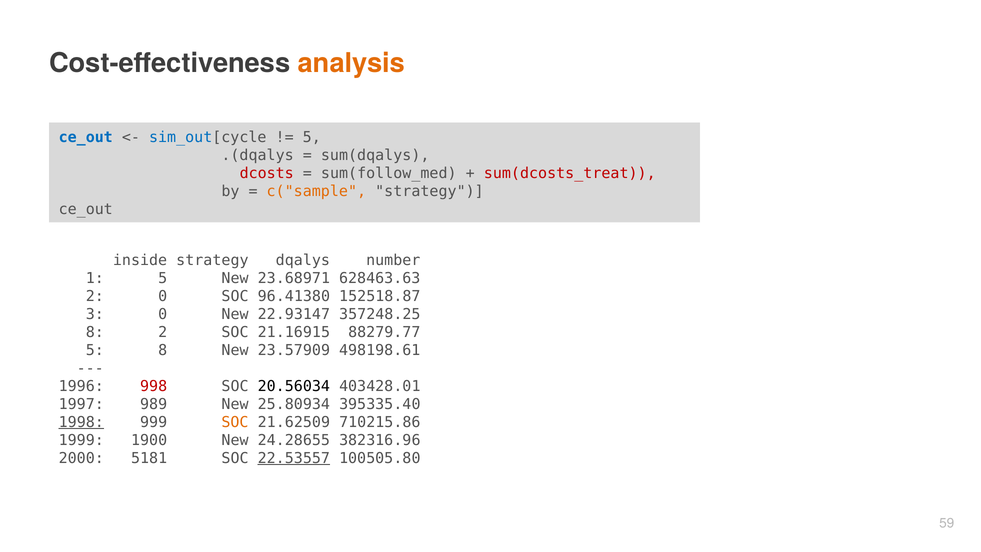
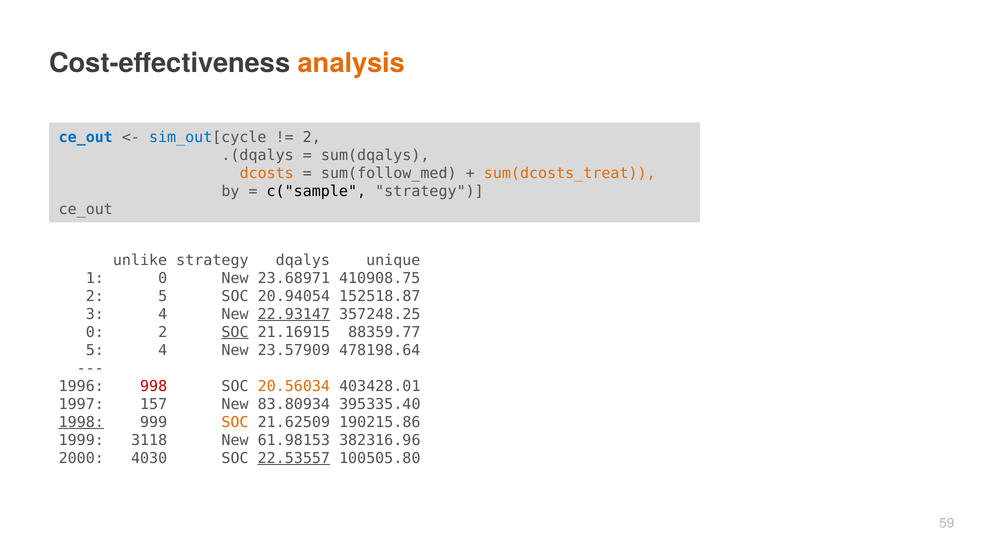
5: 5 -> 2 (312, 137)
dcosts colour: red -> orange (267, 173)
sum(dcosts_treat colour: red -> orange (570, 173)
c("sample colour: orange -> black (316, 191)
inside: inside -> unlike (140, 260)
number: number -> unique (393, 260)
1 5: 5 -> 0 (163, 278)
628463.63: 628463.63 -> 410908.75 (380, 278)
2 0: 0 -> 5 (163, 296)
96.41380: 96.41380 -> 20.94054 (294, 296)
3 0: 0 -> 4 (163, 314)
22.93147 underline: none -> present (294, 314)
8: 8 -> 0 (95, 332)
SOC underline: none -> present (235, 332)
88279.77: 88279.77 -> 88359.77 (384, 332)
5 8: 8 -> 4 (163, 350)
498198.61: 498198.61 -> 478198.64 (380, 350)
20.56034 colour: black -> orange (294, 386)
989: 989 -> 157 (154, 404)
25.80934: 25.80934 -> 83.80934 (294, 404)
710215.86: 710215.86 -> 190215.86 (380, 422)
1900: 1900 -> 3118 (149, 440)
24.28655: 24.28655 -> 61.98153 (294, 440)
5181: 5181 -> 4030 (149, 458)
